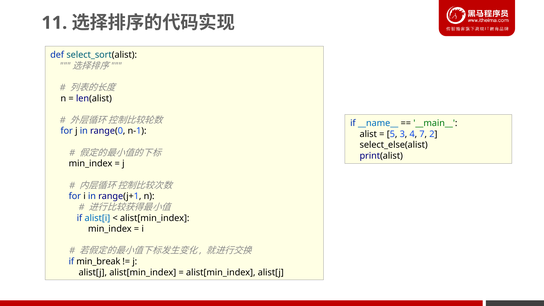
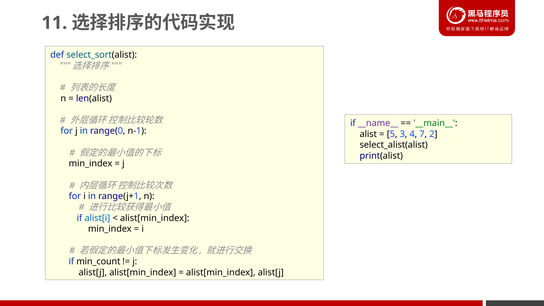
__name__ colour: blue -> purple (378, 123)
select_else(alist: select_else(alist -> select_alist(alist (394, 145)
min_break: min_break -> min_count (98, 262)
